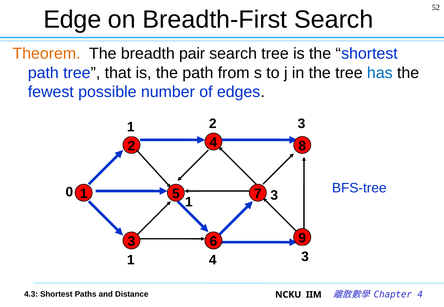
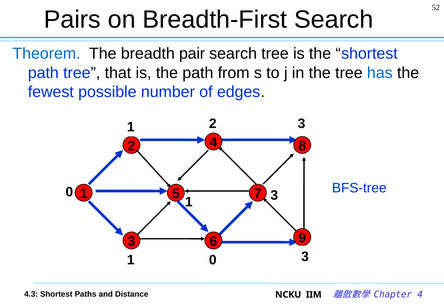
Edge: Edge -> Pairs (72, 19)
Theorem colour: orange -> blue (47, 54)
4: 4 -> 0 (213, 260)
